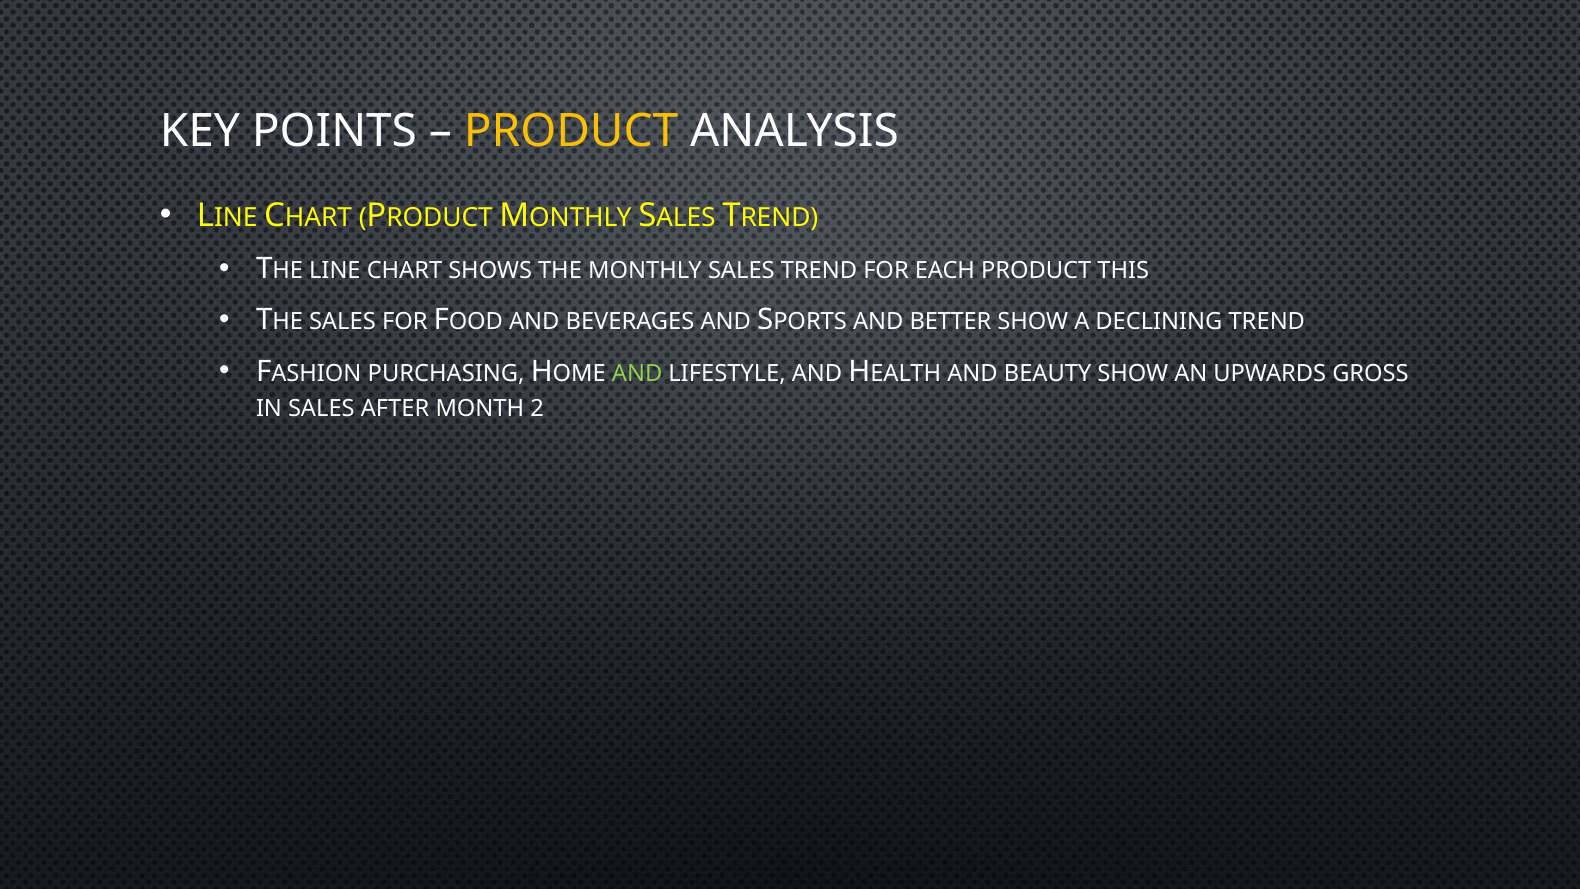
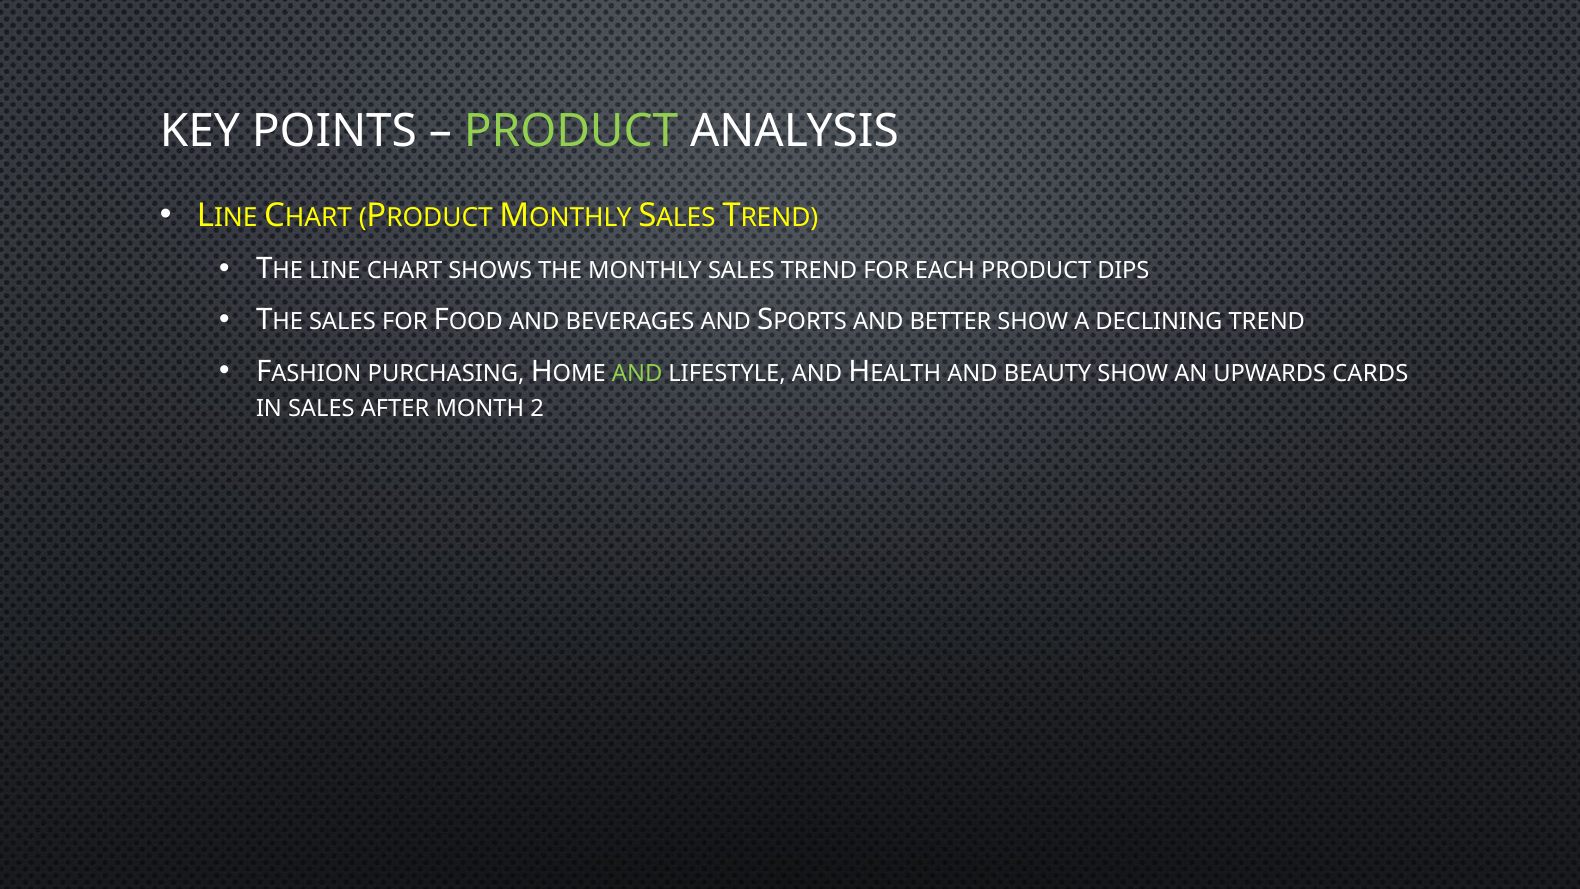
PRODUCT colour: yellow -> light green (571, 132)
THIS: THIS -> DIPS (1123, 271)
GROSS: GROSS -> CARDS (1370, 373)
